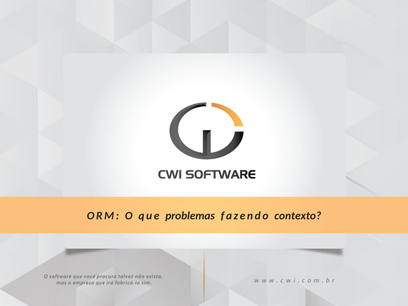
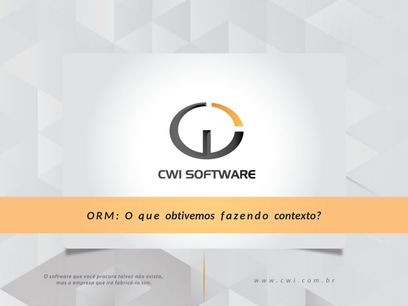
problemas: problemas -> obtivemos (190, 216)
